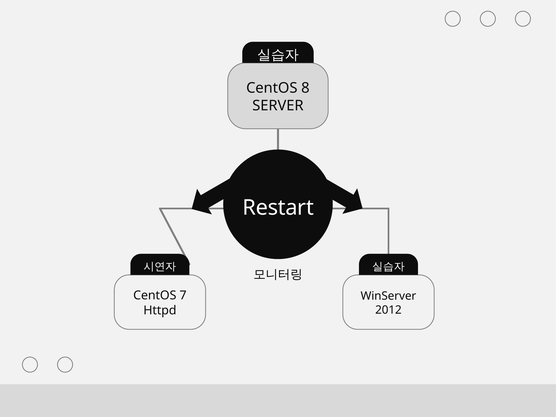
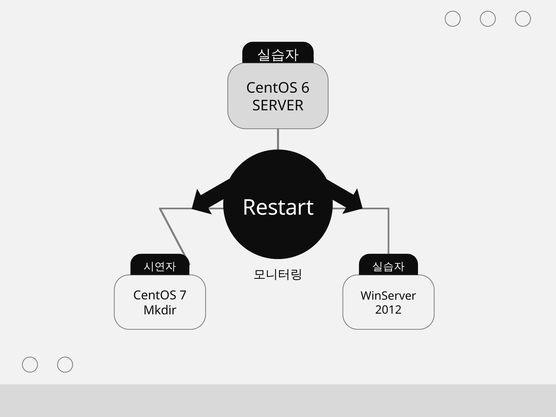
8: 8 -> 6 (305, 88)
Httpd: Httpd -> Mkdir (160, 310)
